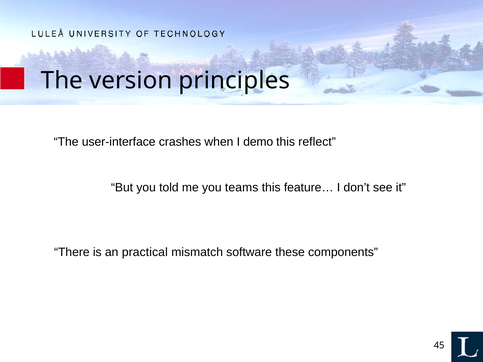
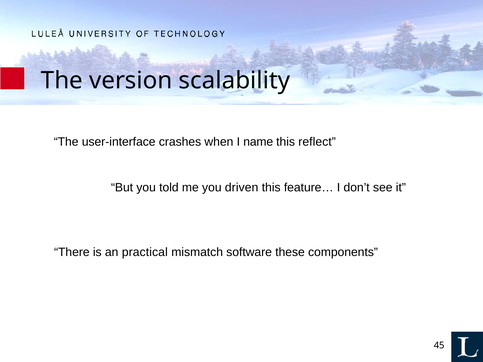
principles: principles -> scalability (234, 81)
demo: demo -> name (258, 142)
teams: teams -> driven (242, 188)
